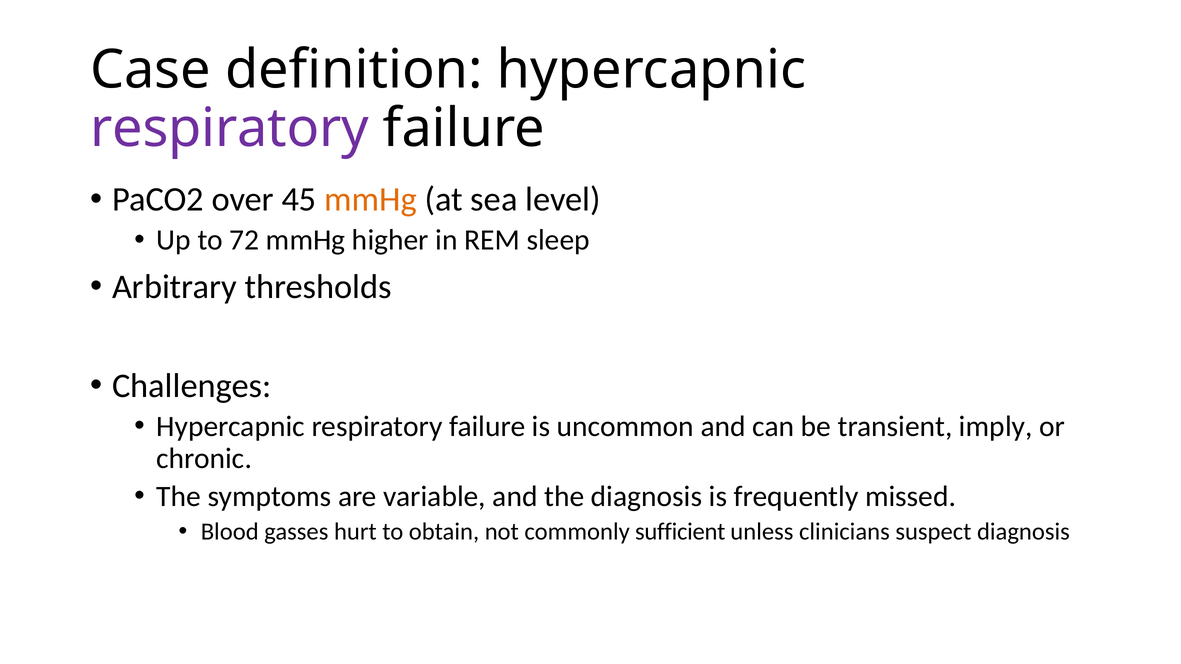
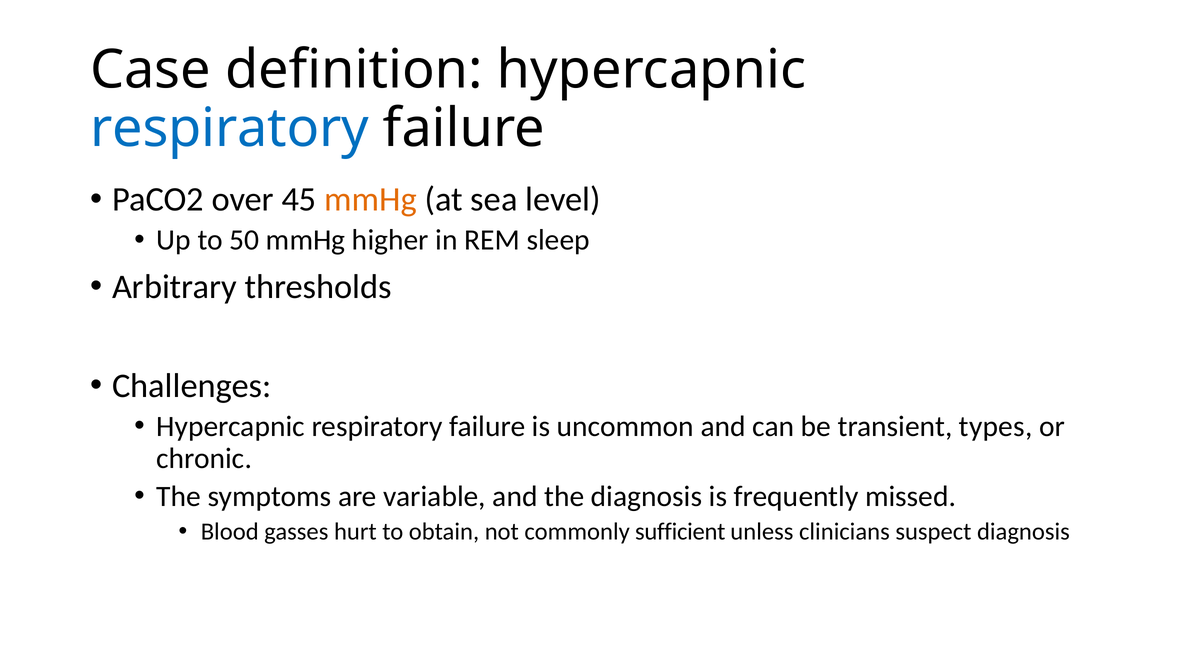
respiratory colour: purple -> blue (230, 128)
72: 72 -> 50 (244, 240)
imply: imply -> types (996, 427)
